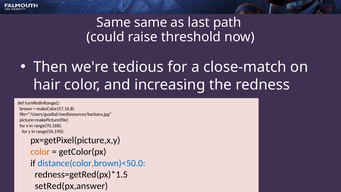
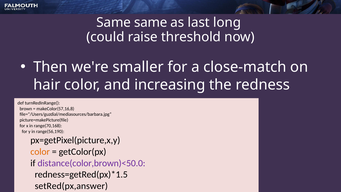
path: path -> long (227, 23)
tedious: tedious -> smaller (138, 67)
distance(color,brown)<50.0 colour: blue -> purple (91, 163)
